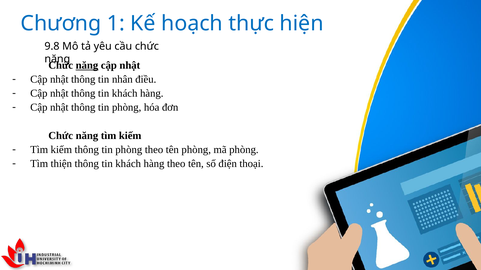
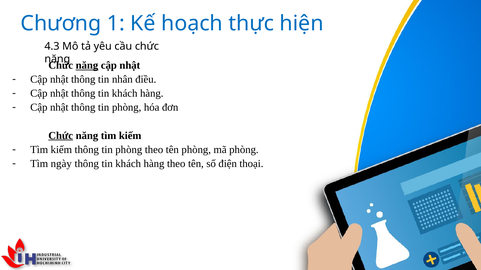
9.8: 9.8 -> 4.3 (52, 46)
Chức underline: none -> present (61, 136)
thiện: thiện -> ngày (61, 164)
